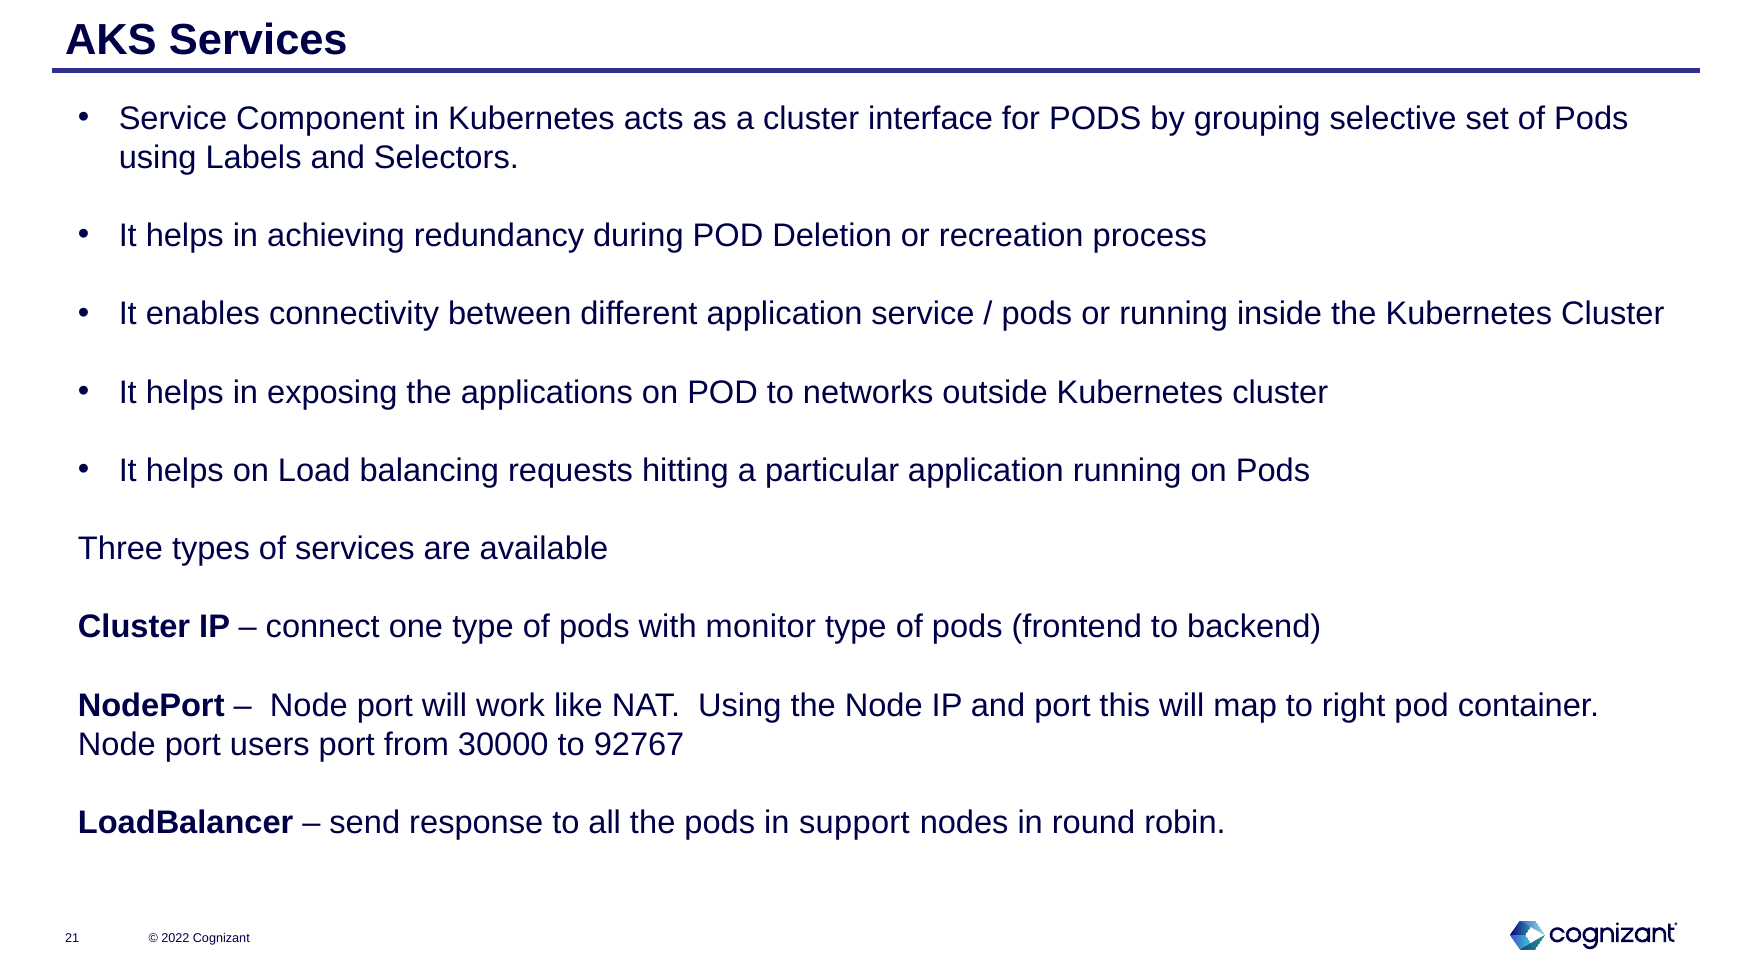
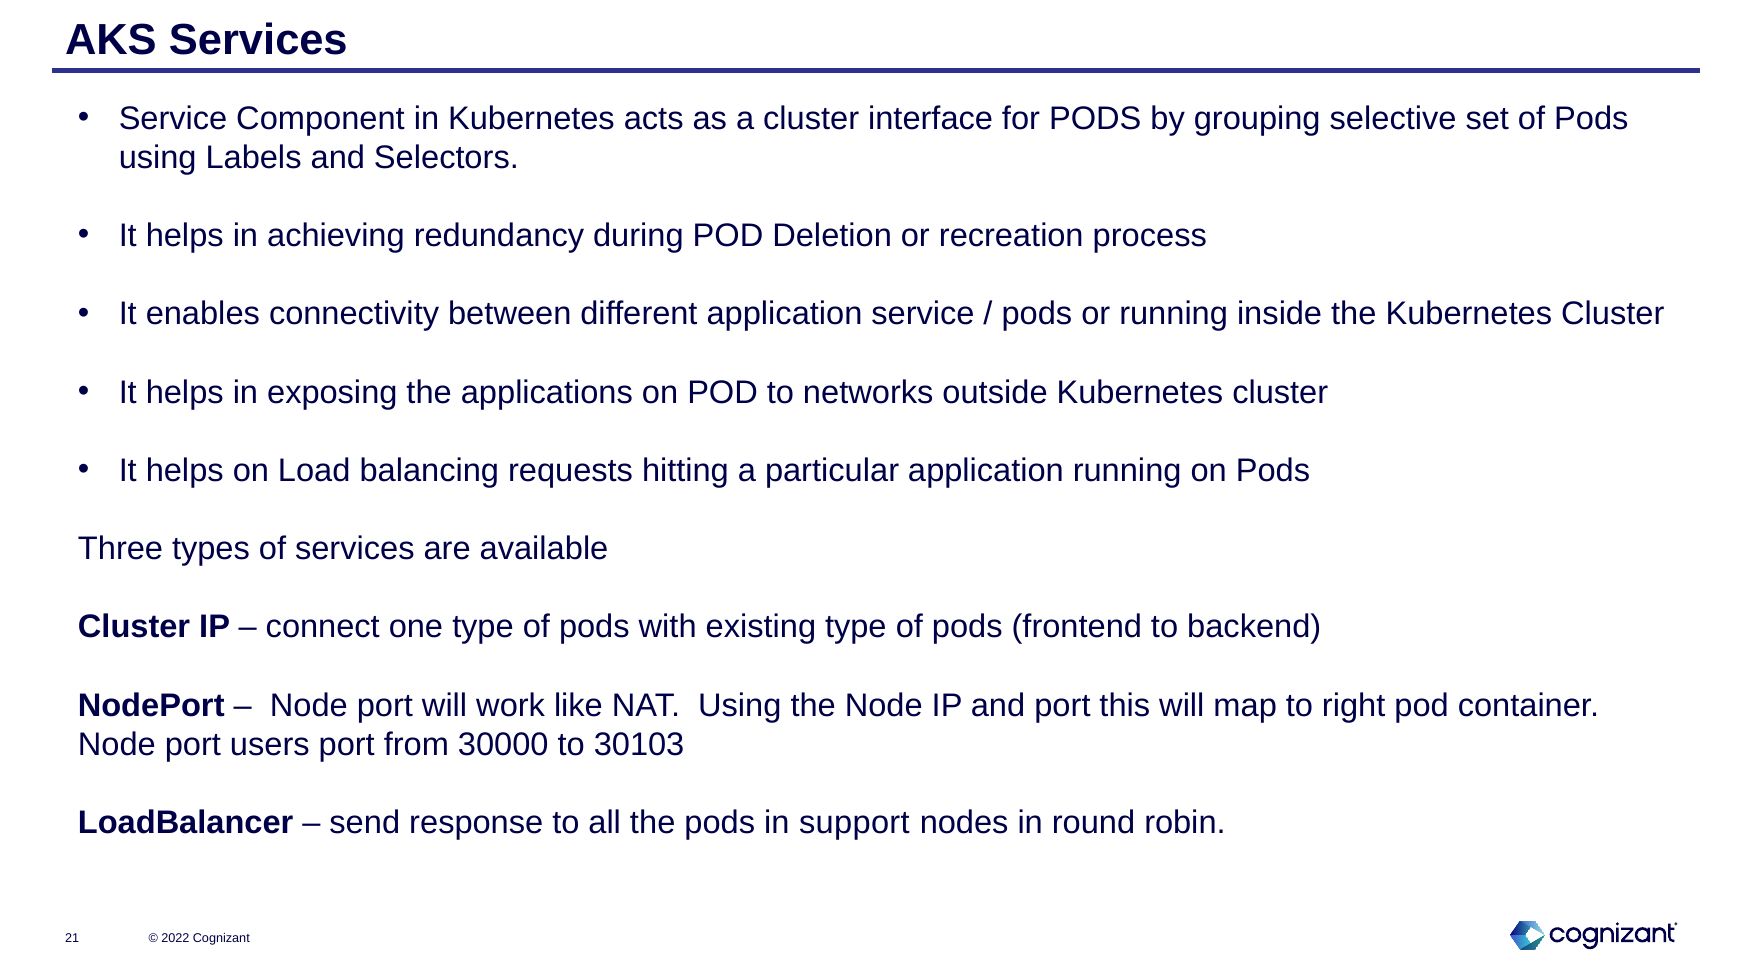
monitor: monitor -> existing (761, 627)
92767: 92767 -> 30103 (639, 745)
